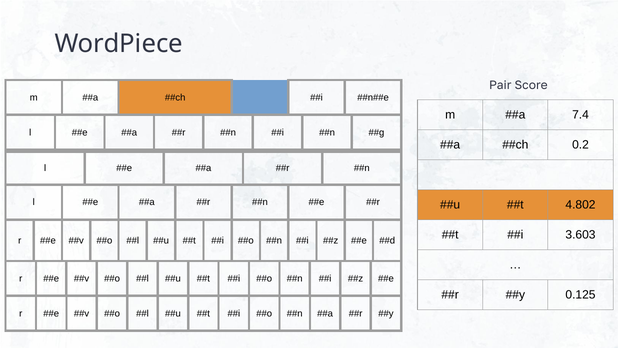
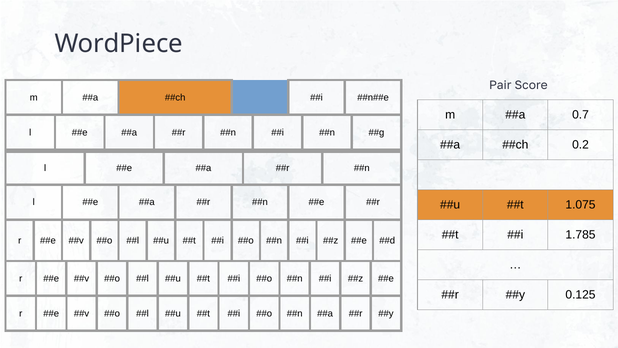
7.4: 7.4 -> 0.7 (581, 115)
4.802: 4.802 -> 1.075 (581, 205)
3.603: 3.603 -> 1.785 (581, 235)
